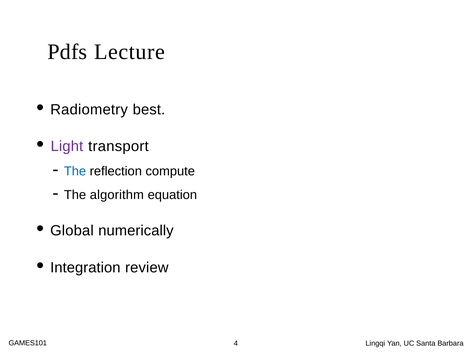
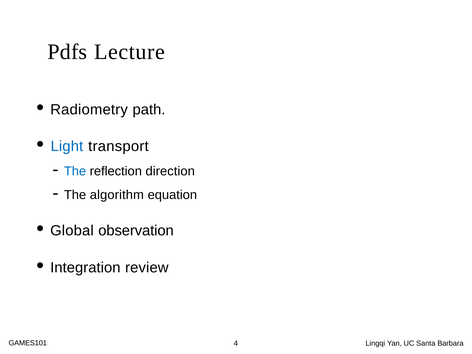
best: best -> path (149, 110)
Light colour: purple -> blue (67, 146)
compute: compute -> direction (170, 171)
numerically: numerically -> observation (136, 231)
